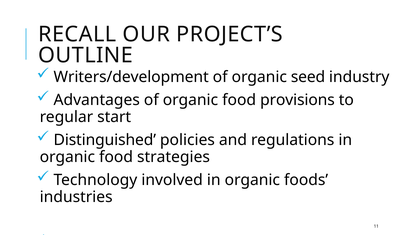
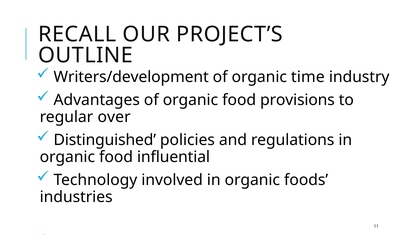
seed: seed -> time (308, 77)
start: start -> over (114, 117)
strategies: strategies -> influential (174, 157)
